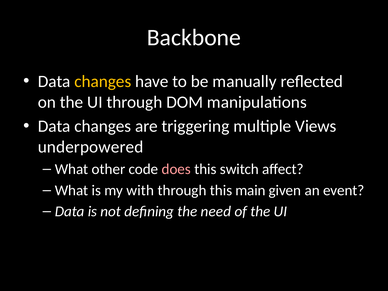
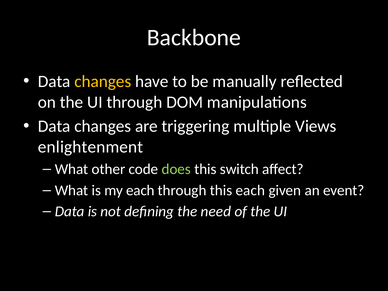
underpowered: underpowered -> enlightenment (91, 147)
does colour: pink -> light green (176, 169)
my with: with -> each (140, 190)
this main: main -> each (250, 190)
